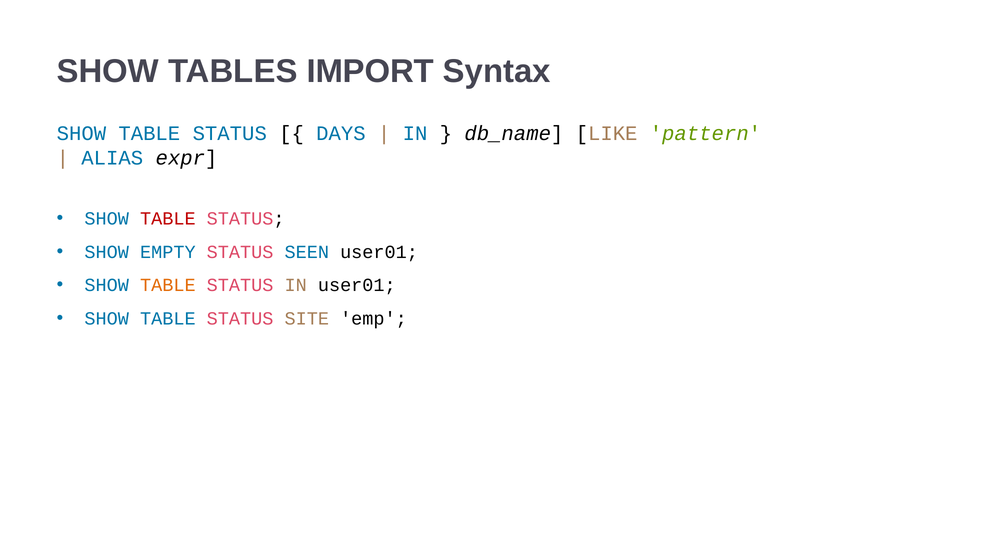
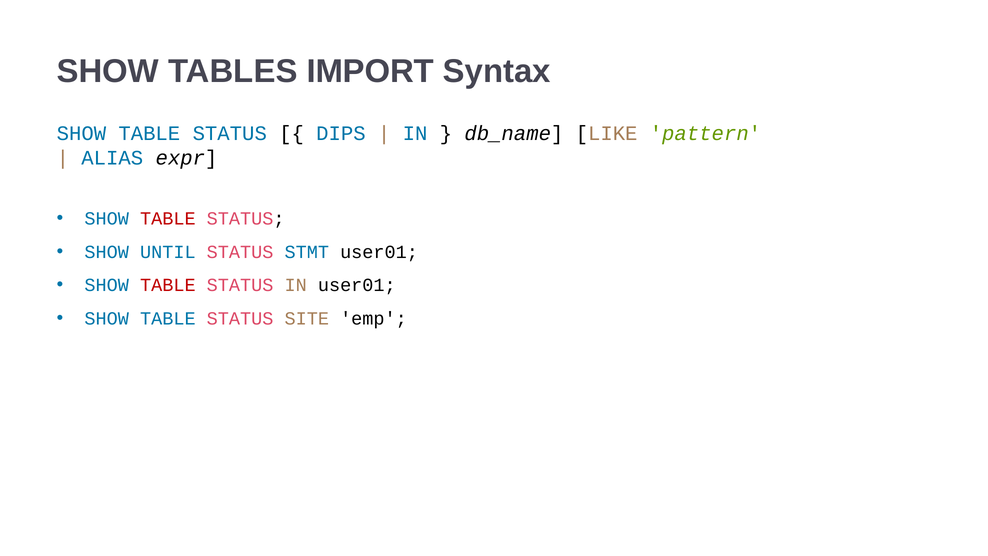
DAYS: DAYS -> DIPS (341, 133)
EMPTY: EMPTY -> UNTIL (168, 252)
SEEN: SEEN -> STMT (307, 252)
TABLE colour: orange -> red (168, 285)
